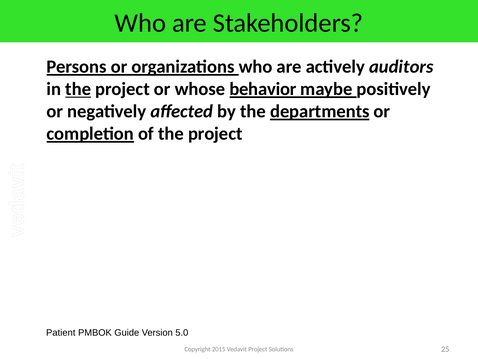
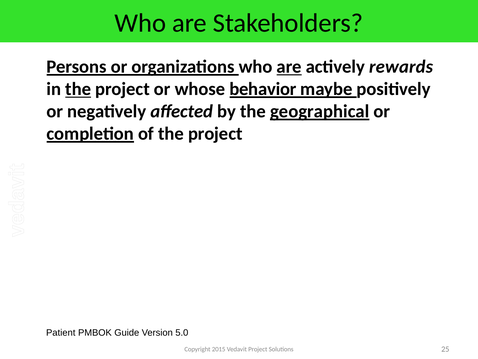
are underline: none -> present (289, 67)
auditors: auditors -> rewards (401, 67)
departments: departments -> geographical (320, 111)
